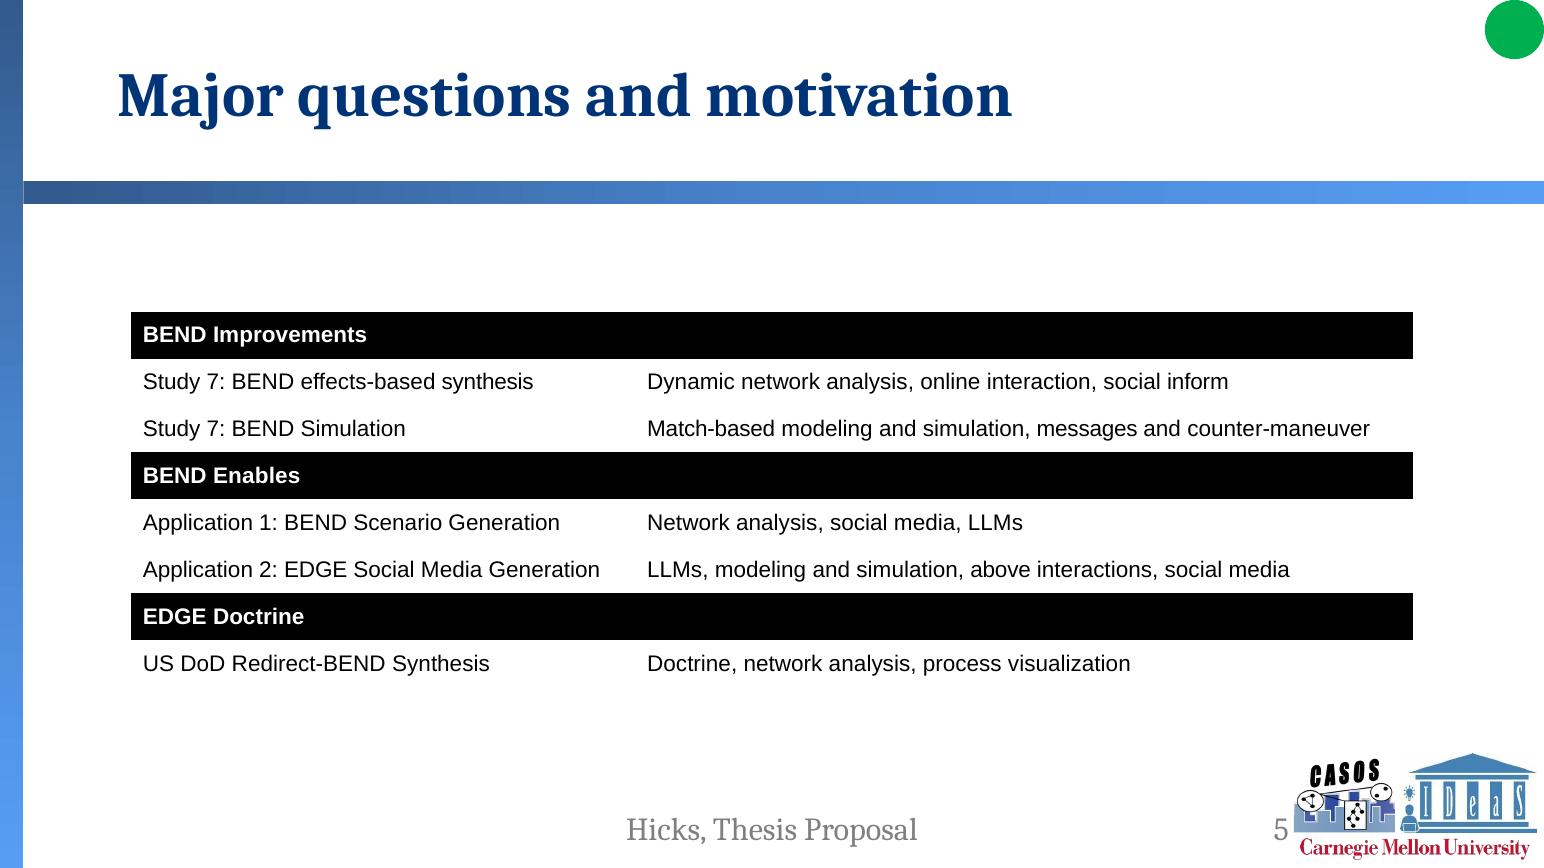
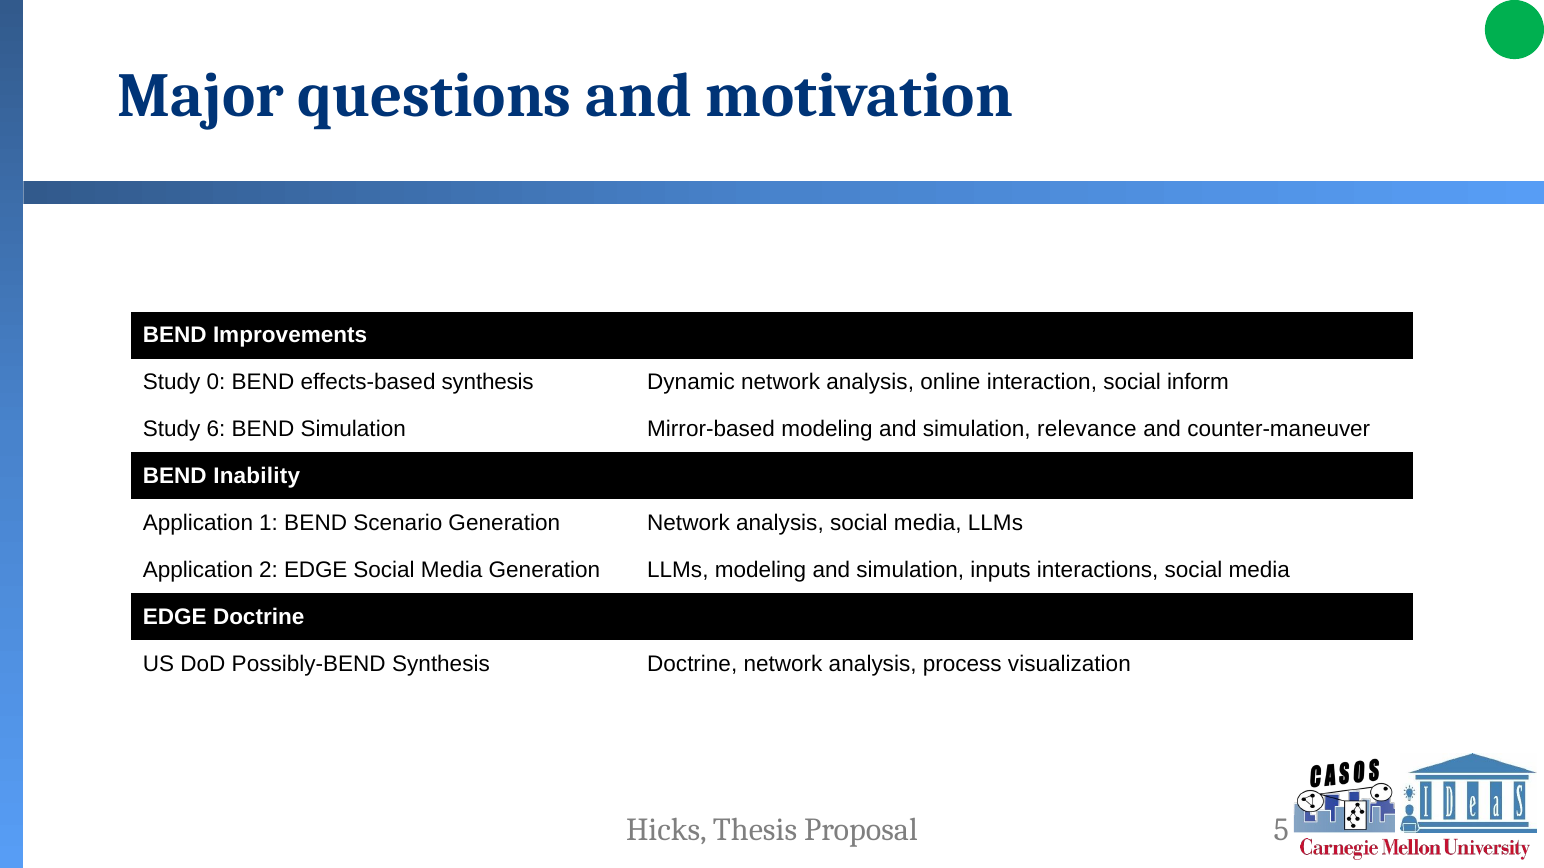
7: 7 -> 0 (216, 383)
7: 7 -> 6 (216, 430)
Match-based: Match-based -> Mirror-based (711, 430)
messages: messages -> relevance (1087, 430)
Enables: Enables -> Inability (257, 477)
above: above -> inputs (1000, 570)
Redirect-BEND: Redirect-BEND -> Possibly-BEND (309, 664)
